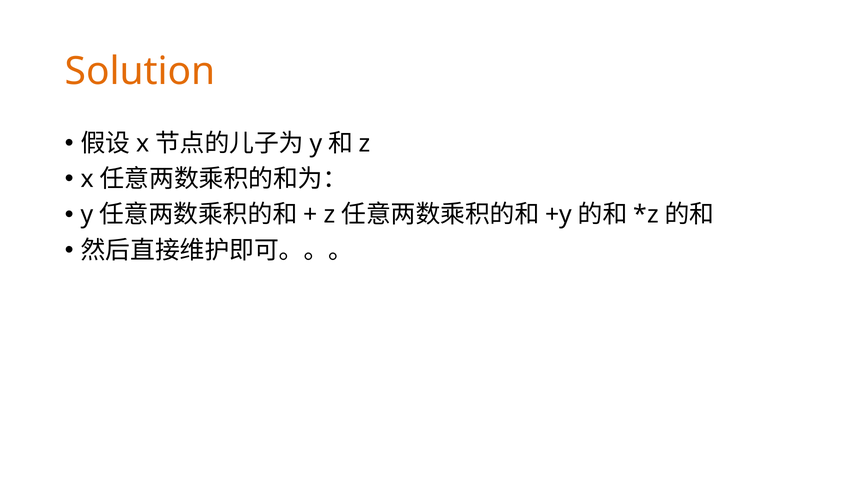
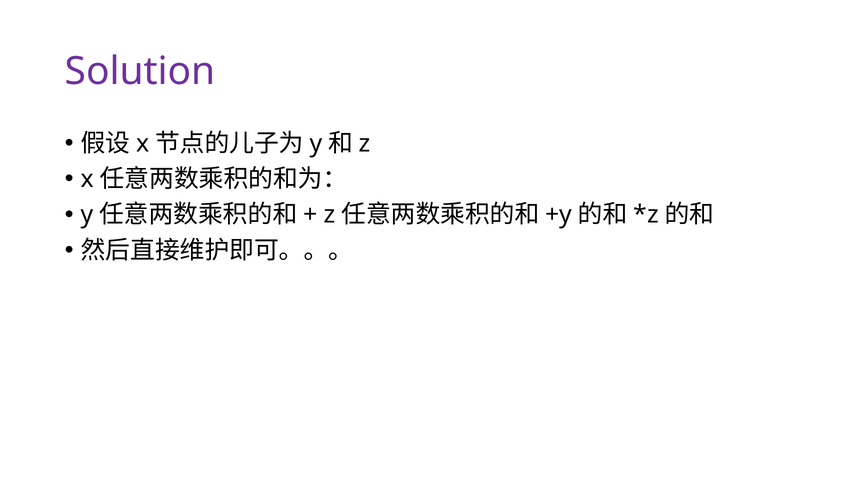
Solution colour: orange -> purple (140, 71)
